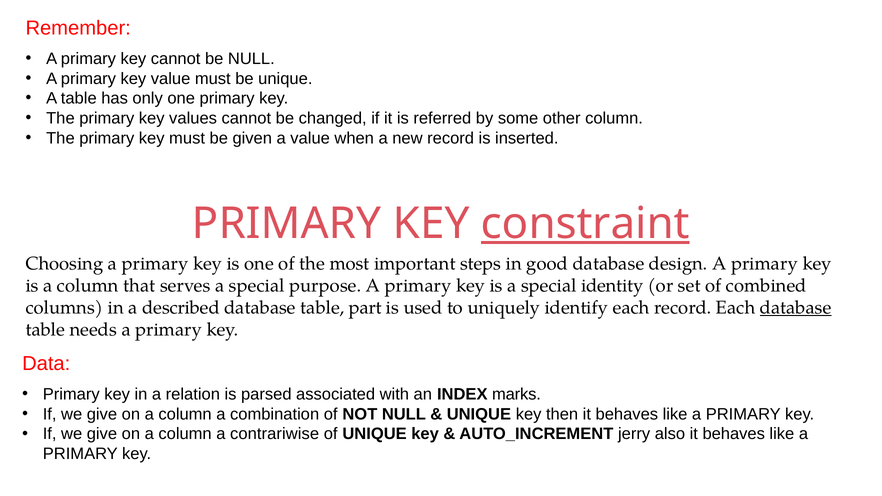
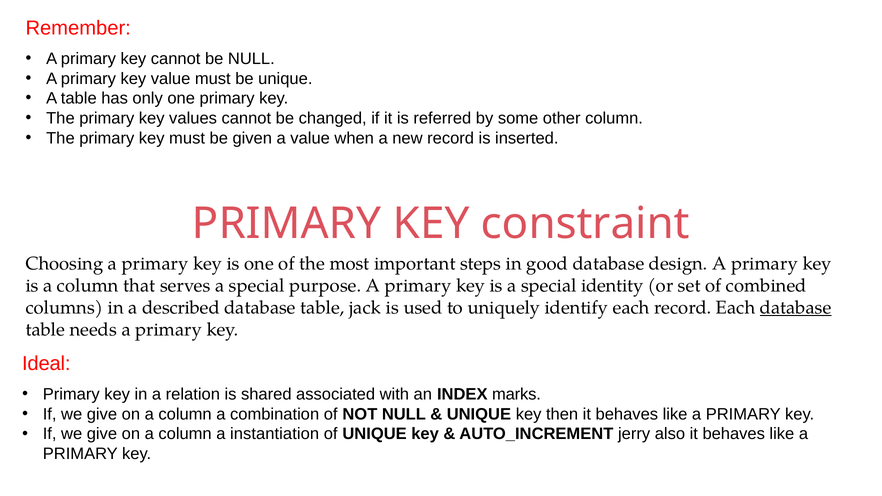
constraint underline: present -> none (585, 224)
part: part -> jack (365, 308)
Data: Data -> Ideal (46, 364)
parsed: parsed -> shared (266, 394)
contrariwise: contrariwise -> instantiation (275, 434)
